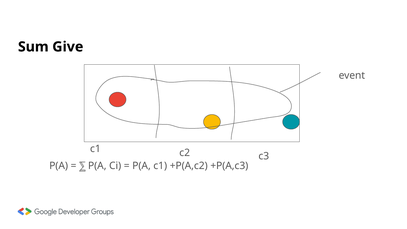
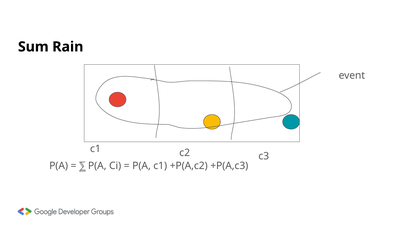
Give: Give -> Rain (68, 47)
